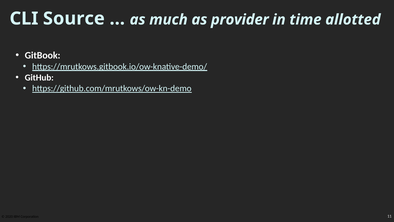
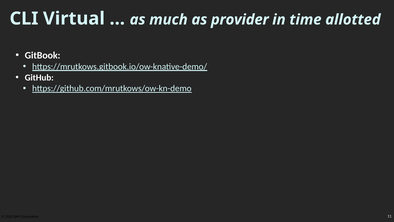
Source: Source -> Virtual (74, 19)
